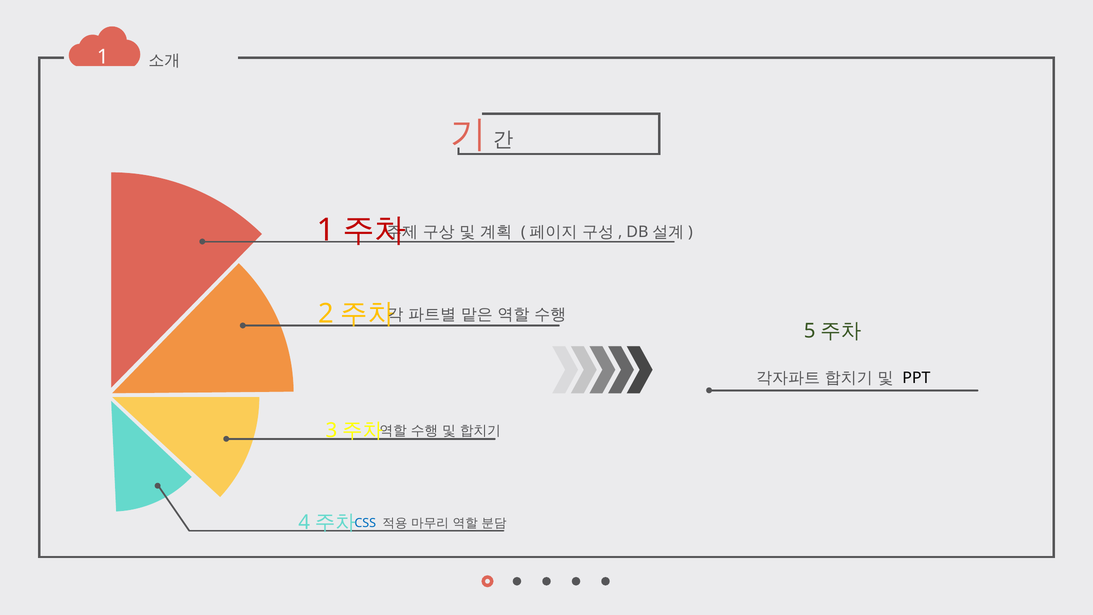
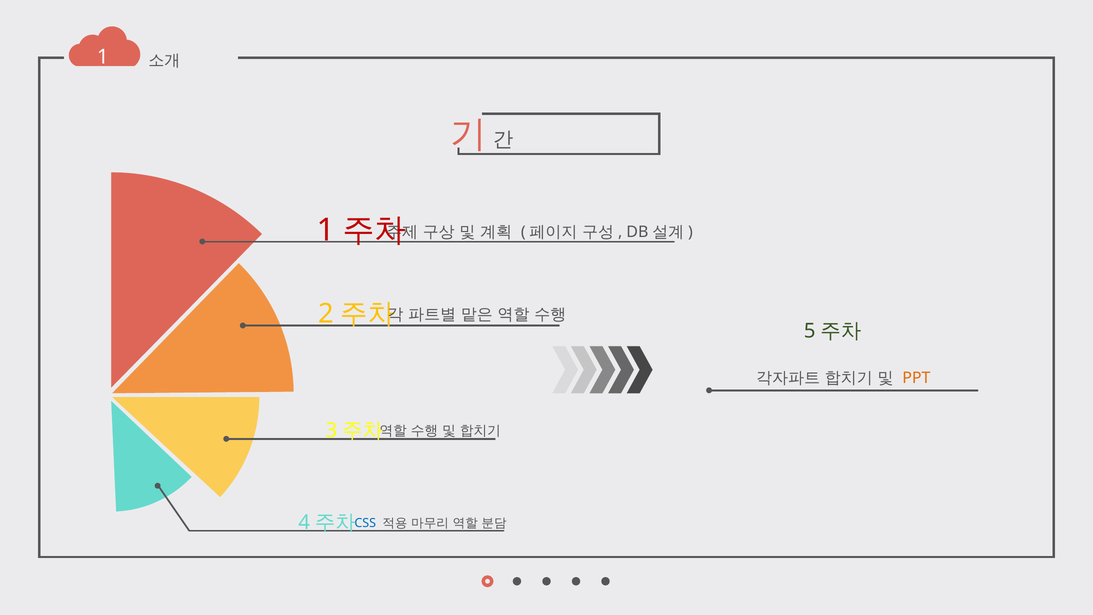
PPT colour: black -> orange (916, 378)
